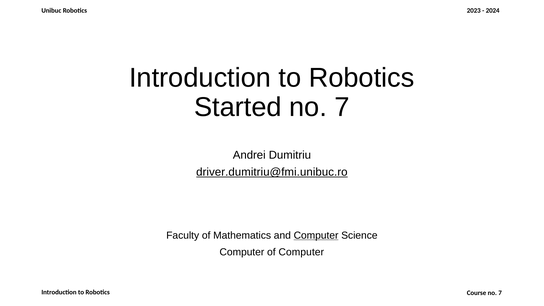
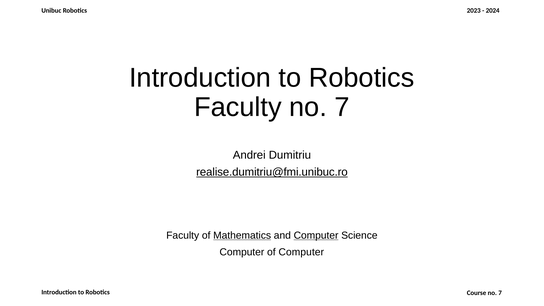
Started: Started -> Faculty (238, 107)
driver.dumitriu@fmi.unibuc.ro: driver.dumitriu@fmi.unibuc.ro -> realise.dumitriu@fmi.unibuc.ro (272, 172)
Mathematics underline: none -> present (242, 235)
